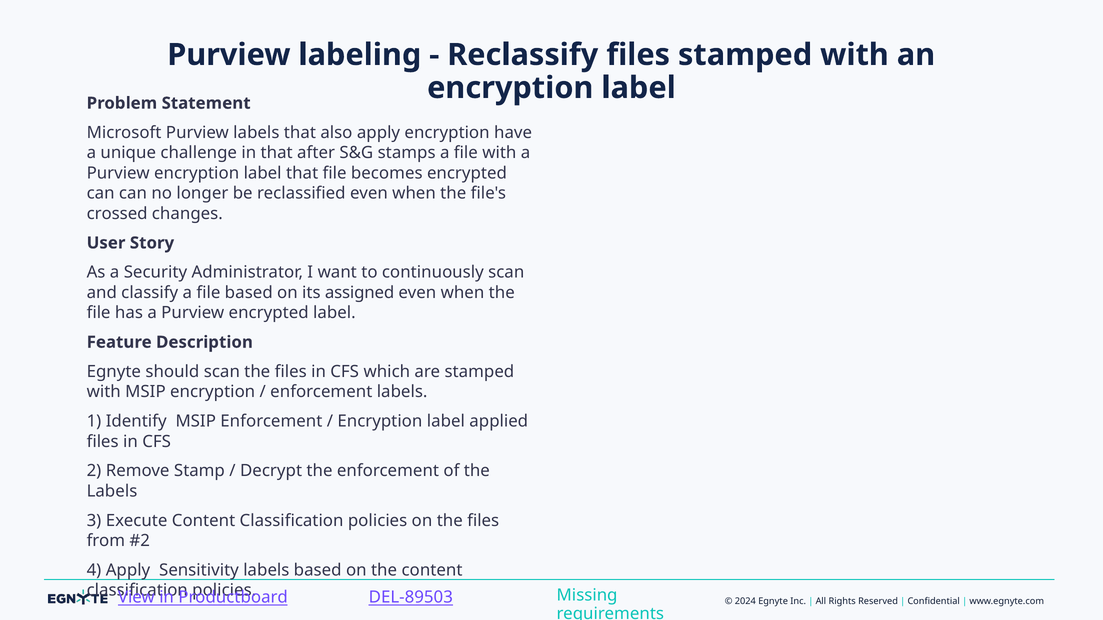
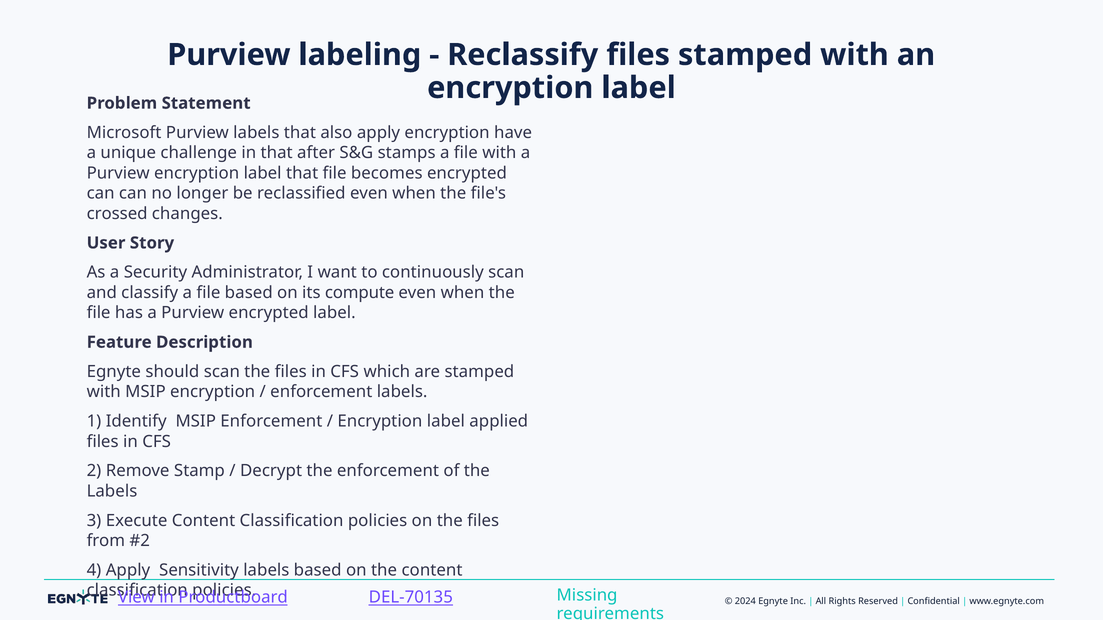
assigned: assigned -> compute (360, 293)
DEL-89503: DEL-89503 -> DEL-70135 (411, 598)
